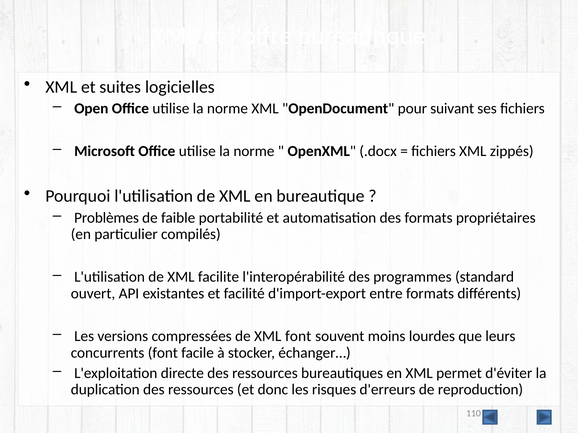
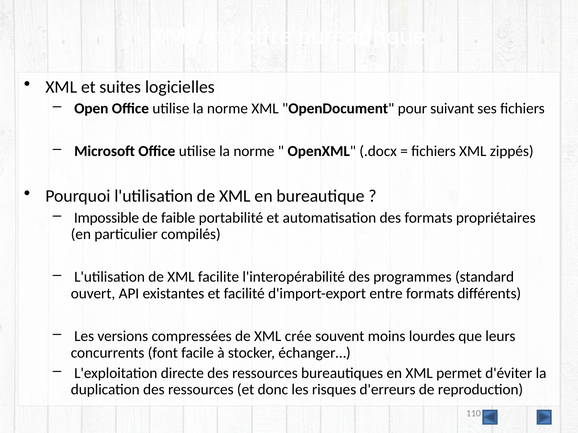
Problèmes: Problèmes -> Impossible (107, 218)
XML font: font -> crée (298, 337)
